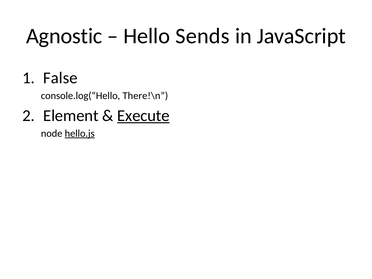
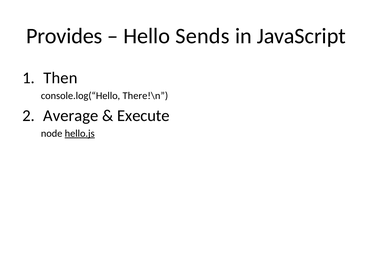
Agnostic: Agnostic -> Provides (64, 36)
False: False -> Then (60, 78)
Element: Element -> Average (71, 116)
Execute underline: present -> none (143, 116)
